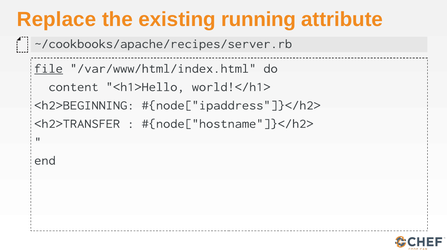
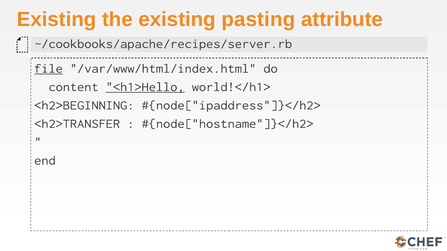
Replace: Replace -> Existing (57, 19)
running: running -> pasting (258, 19)
<h1>Hello underline: none -> present (145, 87)
